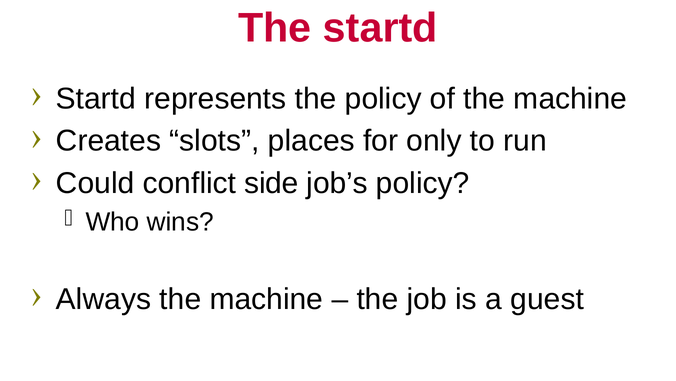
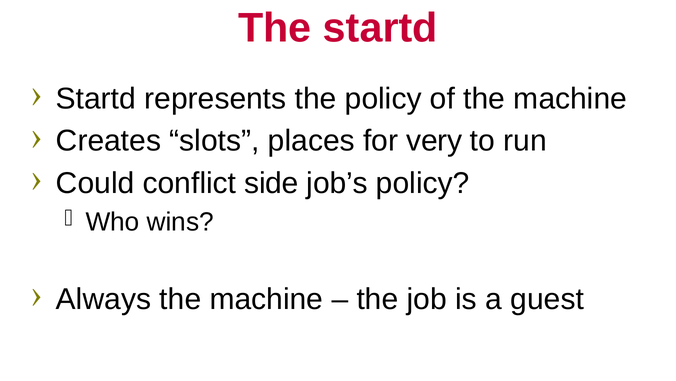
only: only -> very (434, 141)
